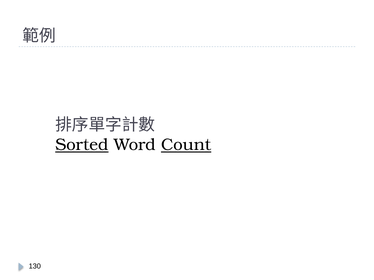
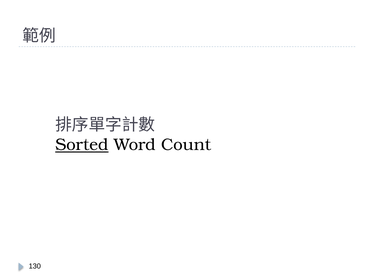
Count underline: present -> none (186, 145)
